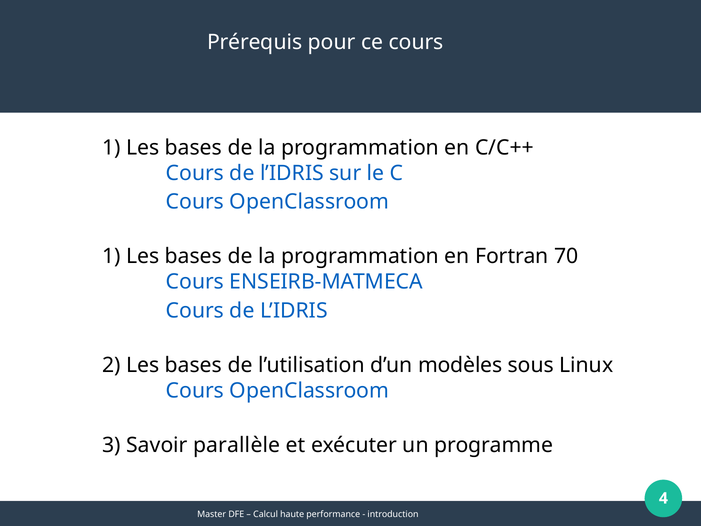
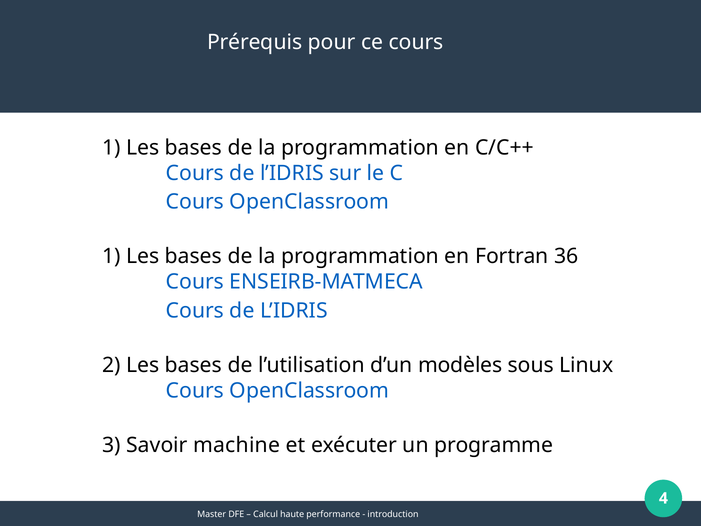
70: 70 -> 36 (566, 256)
parallèle: parallèle -> machine (237, 445)
